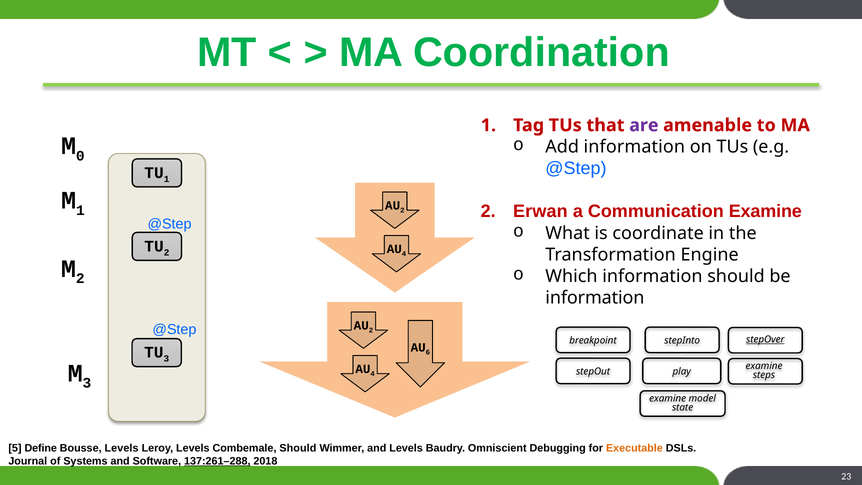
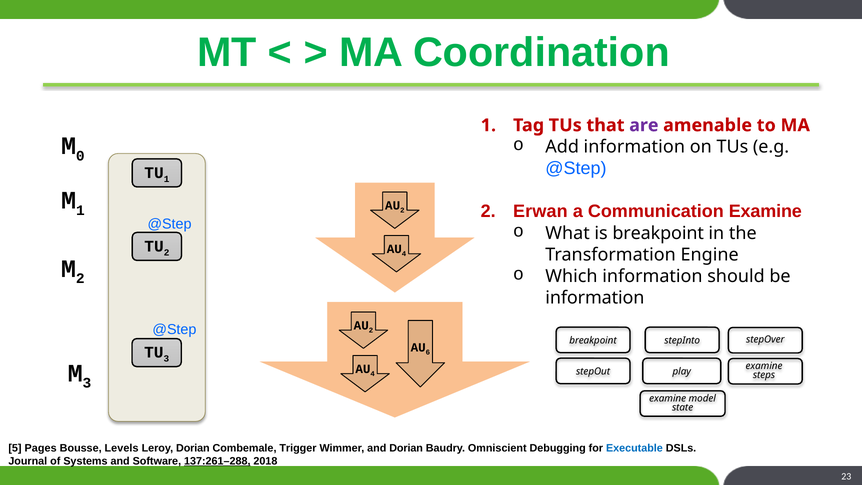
is coordinate: coordinate -> breakpoint (658, 233)
stepOver underline: present -> none (765, 339)
Define: Define -> Pages (41, 448)
Leroy Levels: Levels -> Dorian (193, 448)
Combemale Should: Should -> Trigger (298, 448)
and Levels: Levels -> Dorian (406, 448)
Executable colour: orange -> blue (634, 448)
